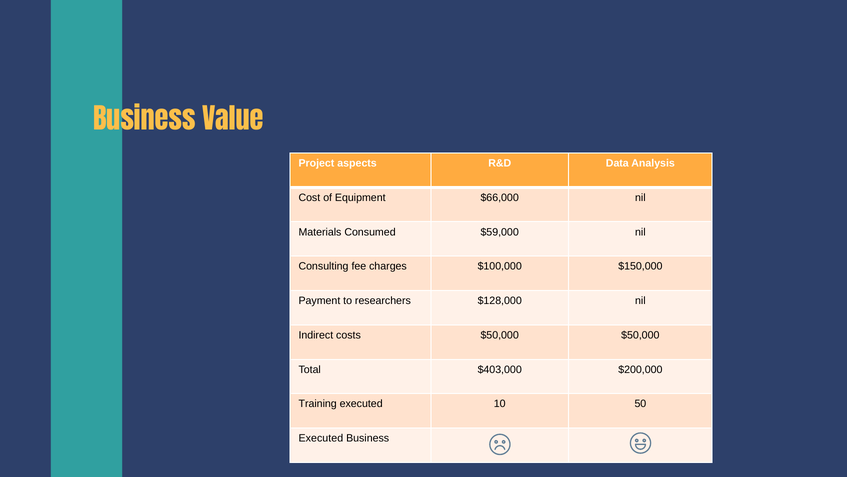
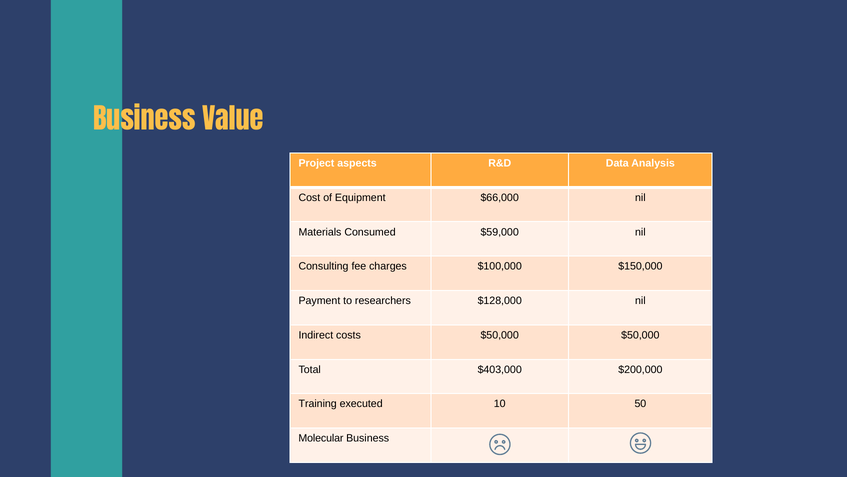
Executed: Executed -> Molecular (321, 438)
